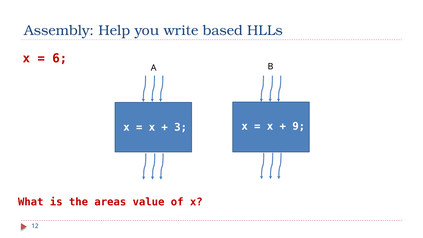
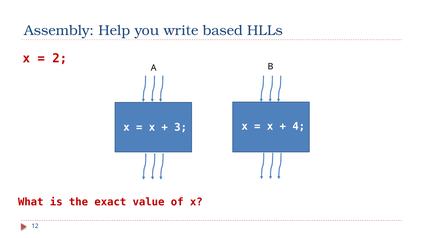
6: 6 -> 2 (60, 58)
9: 9 -> 4 (299, 126)
areas: areas -> exact (110, 202)
